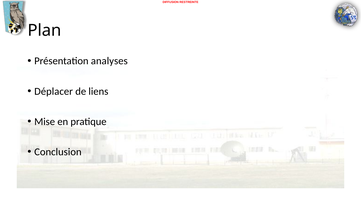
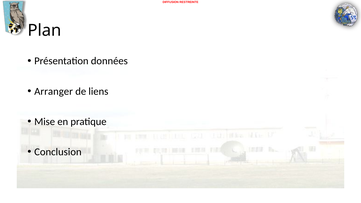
analyses: analyses -> données (109, 61)
Déplacer: Déplacer -> Arranger (54, 91)
